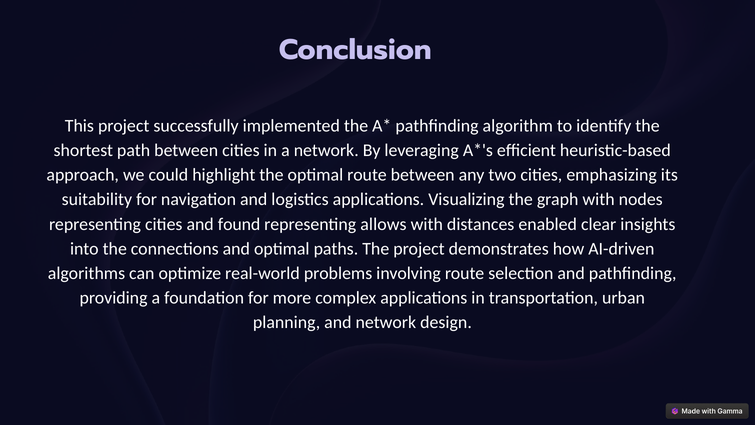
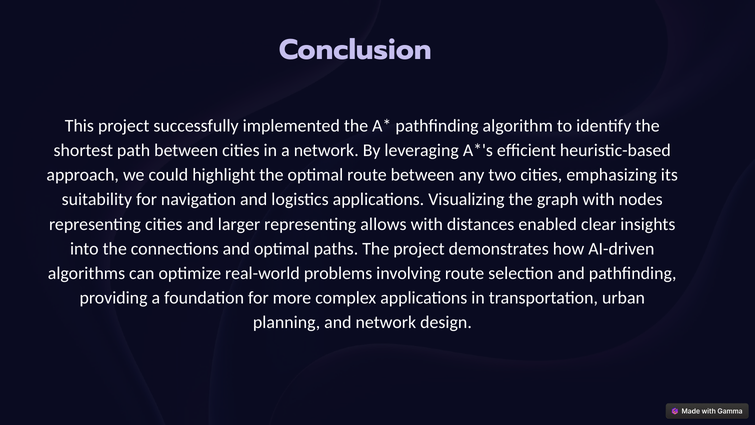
found: found -> larger (239, 224)
